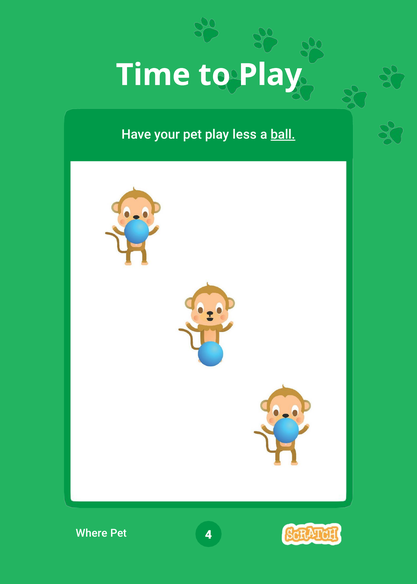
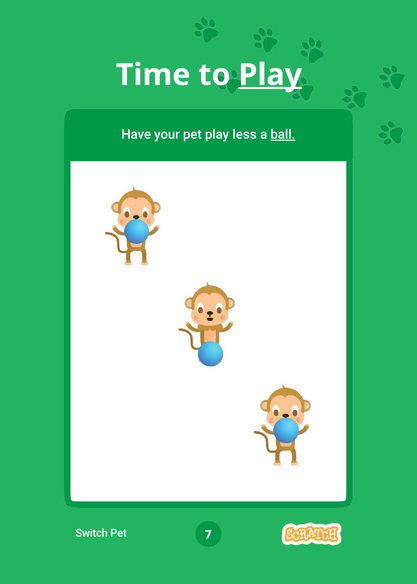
Play underline: none -> present (270, 75)
Where: Where -> Switch (92, 533)
4: 4 -> 7 (208, 535)
